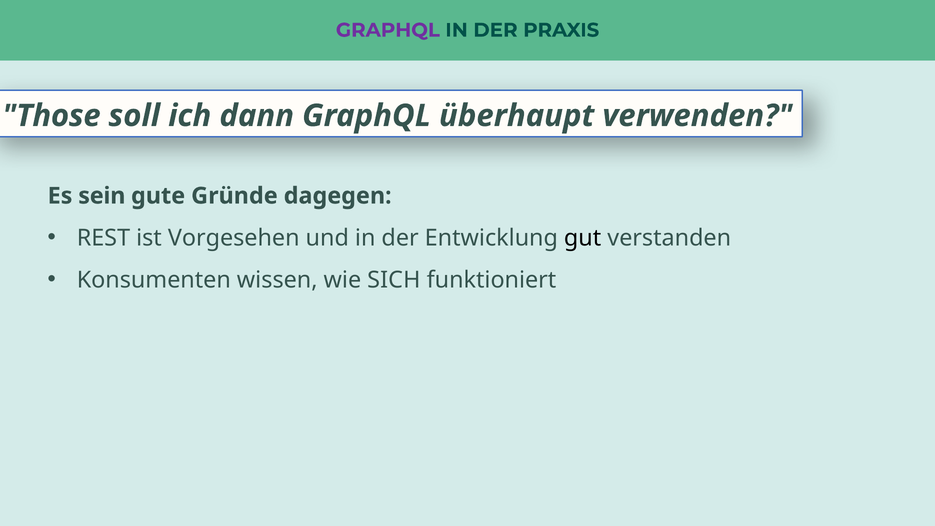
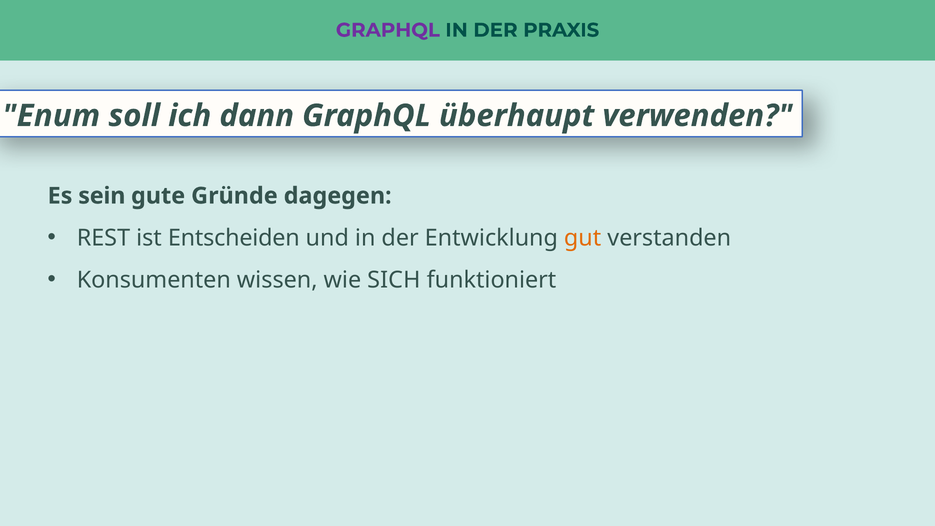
Those: Those -> Enum (51, 116)
Vorgesehen: Vorgesehen -> Entscheiden (234, 238)
gut colour: black -> orange (583, 238)
